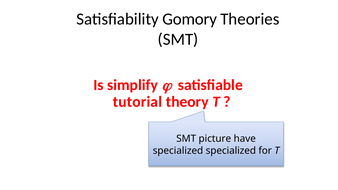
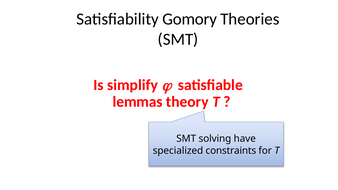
tutorial: tutorial -> lemmas (138, 102)
picture: picture -> solving (215, 139)
specialized specialized: specialized -> constraints (231, 151)
